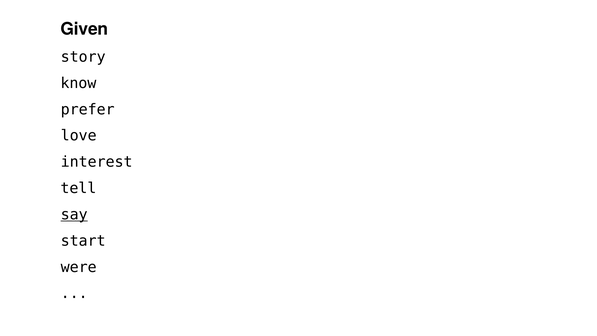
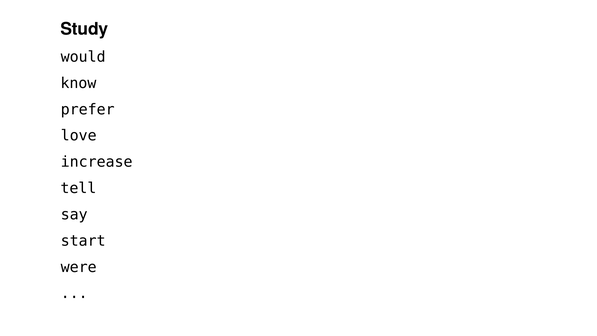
Given: Given -> Study (84, 29)
story: story -> would (83, 57)
interest: interest -> increase (97, 162)
say underline: present -> none (74, 214)
